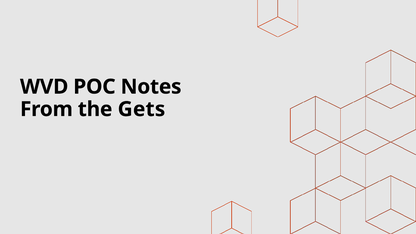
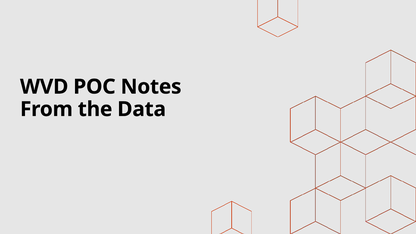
Gets: Gets -> Data (142, 109)
